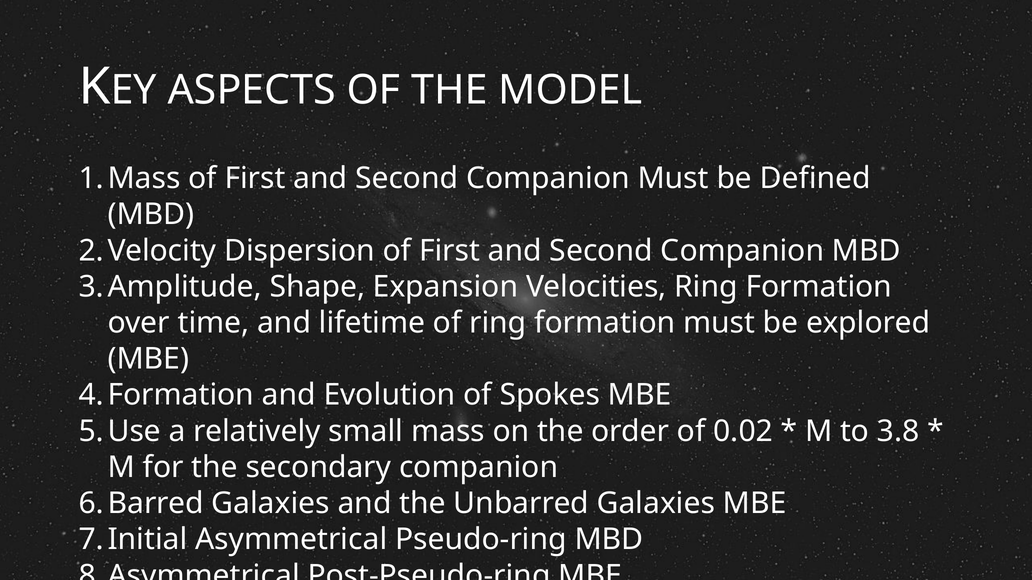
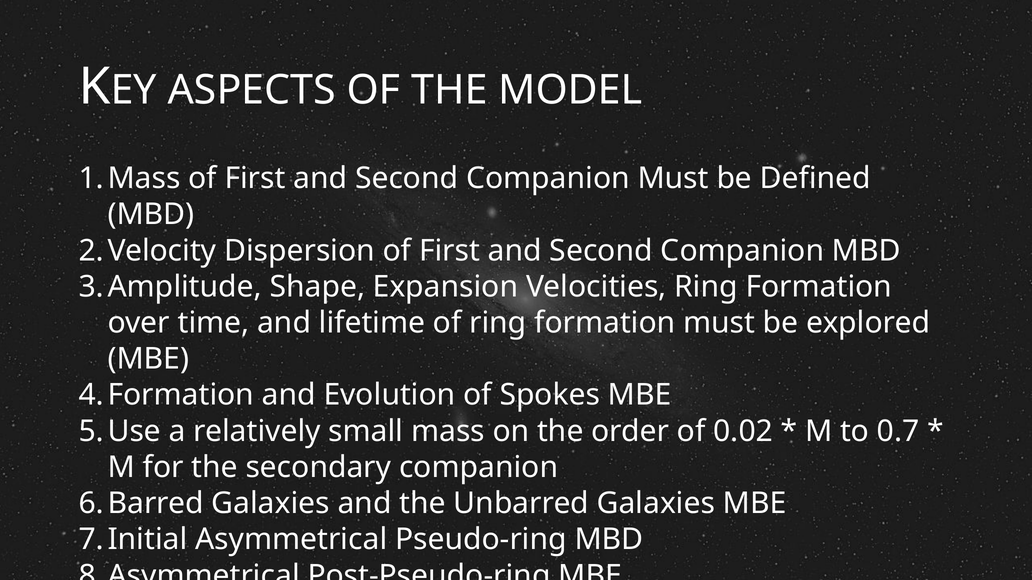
3.8: 3.8 -> 0.7 (898, 432)
